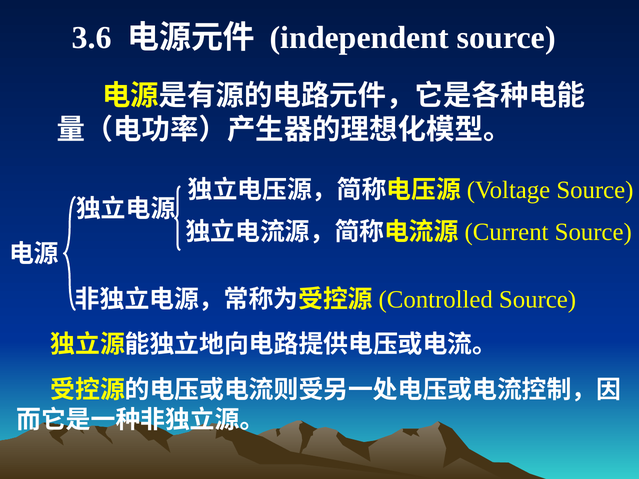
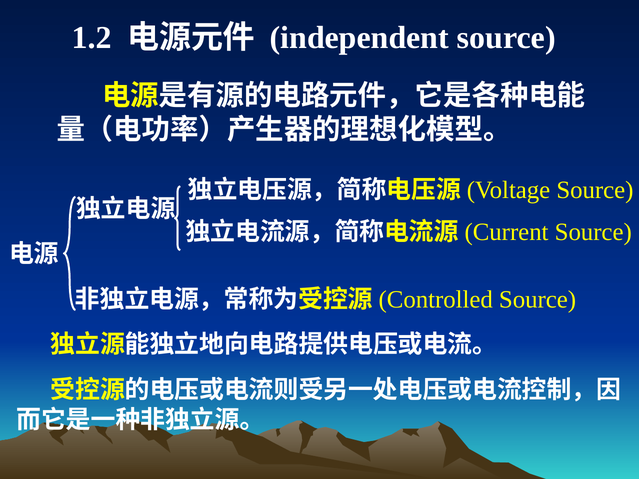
3.6: 3.6 -> 1.2 (92, 38)
